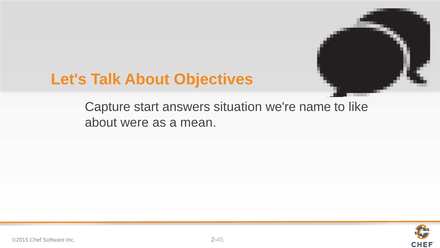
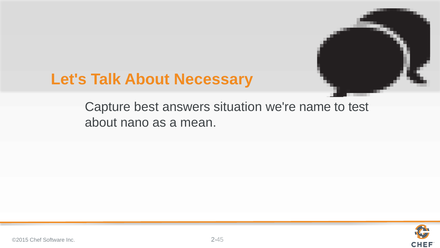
Objectives: Objectives -> Necessary (213, 79)
start: start -> best (146, 107)
like: like -> test (358, 107)
were: were -> nano (135, 122)
